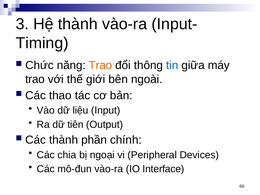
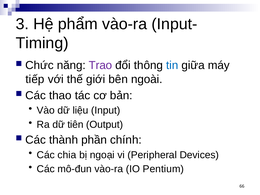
Hệ thành: thành -> phẩm (78, 24)
Trao colour: orange -> purple (100, 65)
trao: trao -> tiếp (35, 79)
Interface: Interface -> Pentium (163, 169)
